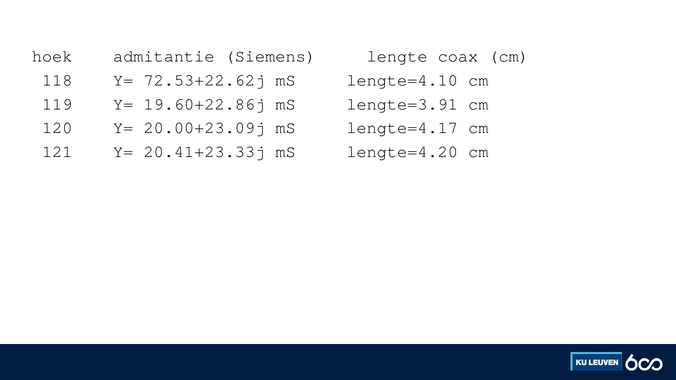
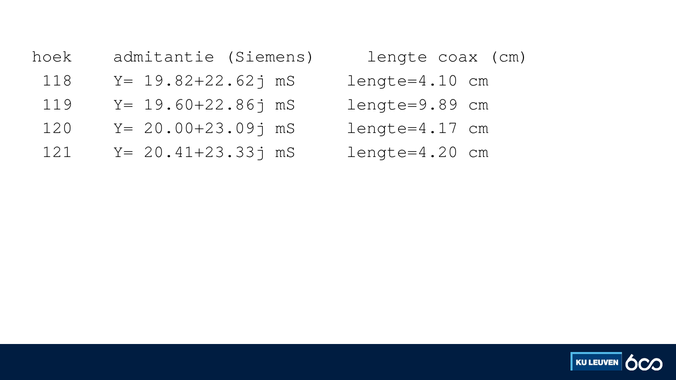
72.53+22.62j: 72.53+22.62j -> 19.82+22.62j (204, 80)
lengte=3.91: lengte=3.91 -> lengte=9.89 (402, 104)
